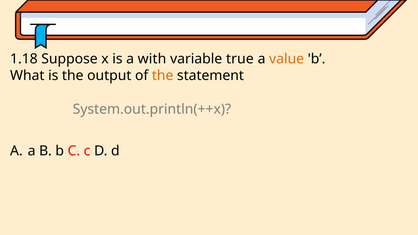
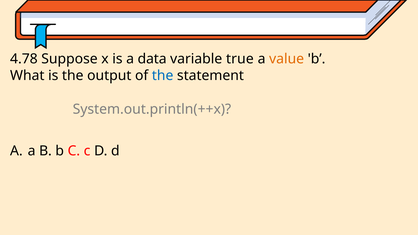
1.18: 1.18 -> 4.78 (24, 59)
with: with -> data (152, 59)
the colour: orange -> blue (163, 76)
